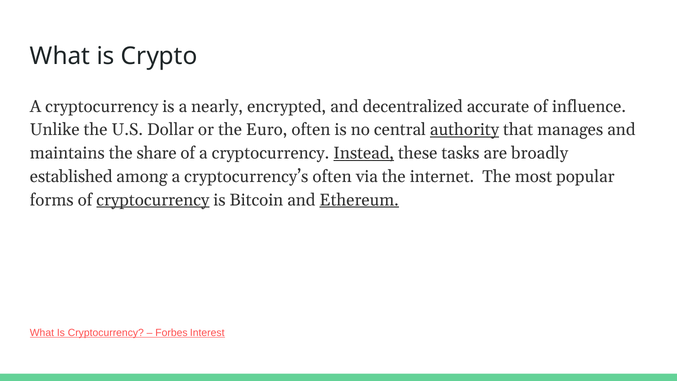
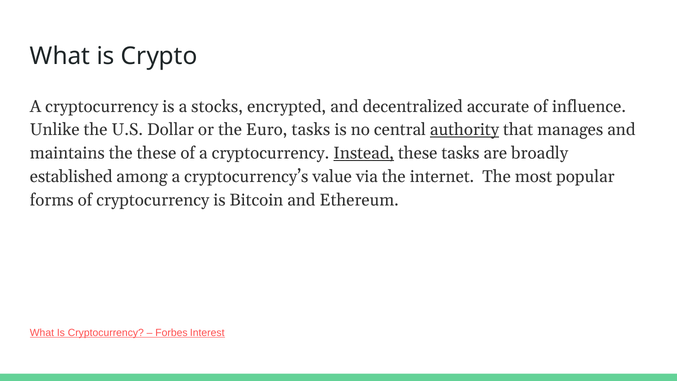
nearly: nearly -> stocks (217, 106)
Euro often: often -> tasks (311, 130)
the share: share -> these (156, 153)
cryptocurrency’s often: often -> value (332, 177)
cryptocurrency underline: present -> none (153, 200)
Ethereum underline: present -> none (359, 200)
